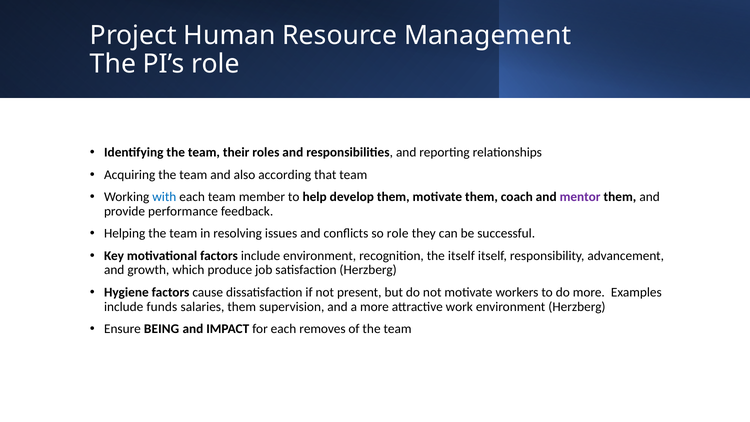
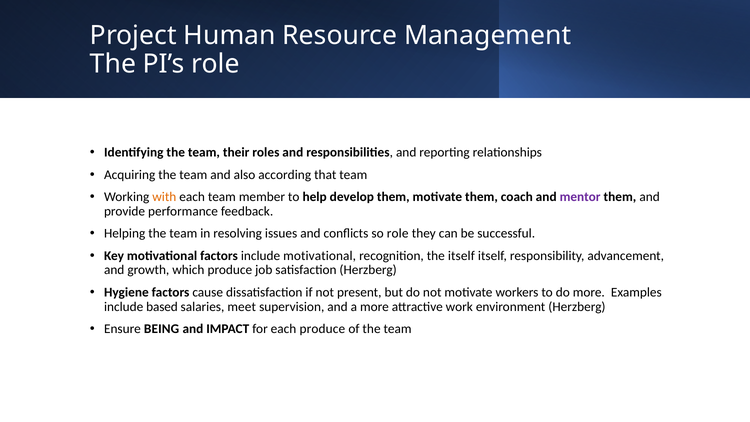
with colour: blue -> orange (164, 197)
include environment: environment -> motivational (320, 256)
funds: funds -> based (162, 307)
salaries them: them -> meet (242, 307)
each removes: removes -> produce (322, 329)
